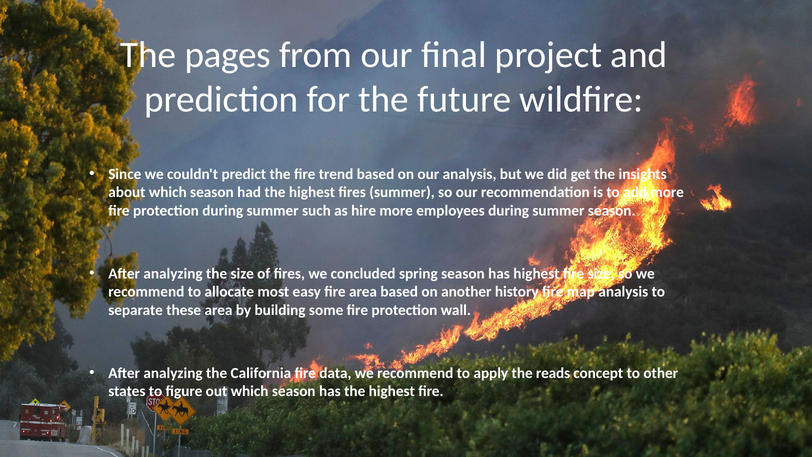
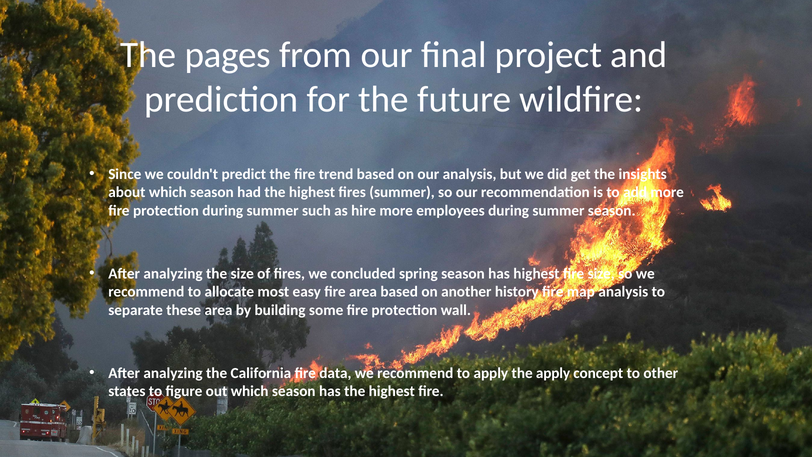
the reads: reads -> apply (553, 373)
